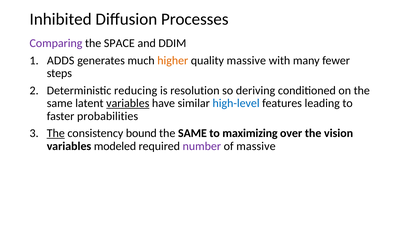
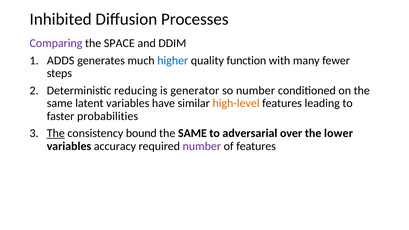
higher colour: orange -> blue (173, 60)
quality massive: massive -> function (246, 60)
resolution: resolution -> generator (195, 90)
so deriving: deriving -> number (256, 90)
variables underline: present -> none (128, 103)
high-level colour: blue -> orange (236, 103)
maximizing: maximizing -> adversarial (250, 133)
vision: vision -> lower (339, 133)
modeled: modeled -> accuracy (115, 146)
of massive: massive -> features (256, 146)
